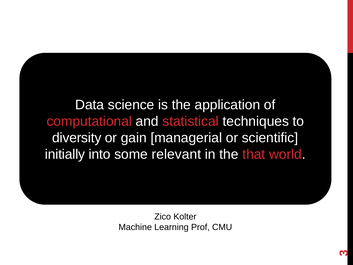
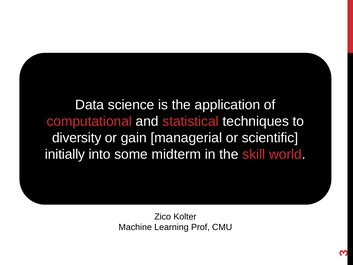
relevant: relevant -> midterm (176, 154)
that: that -> skill (254, 154)
